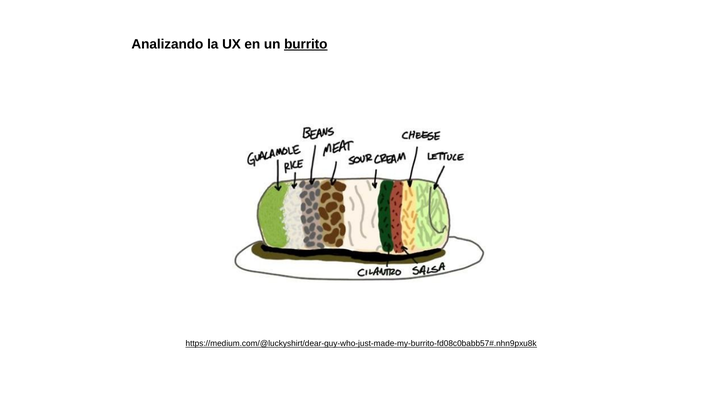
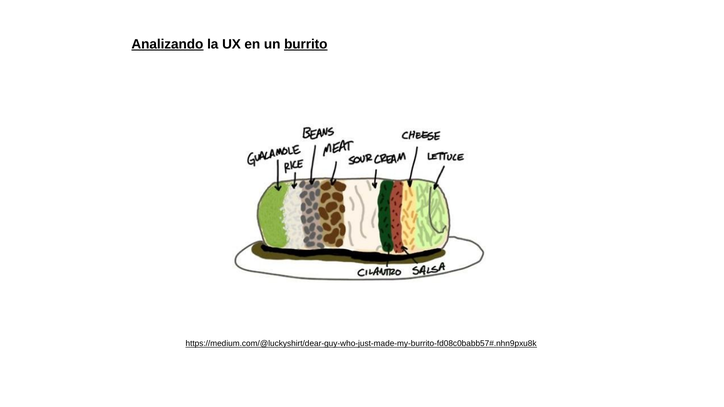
Analizando underline: none -> present (167, 44)
